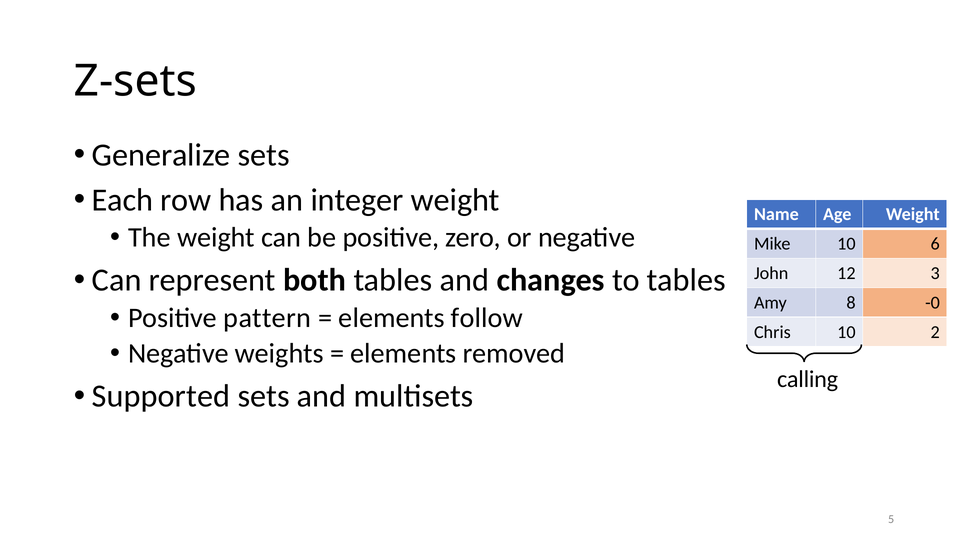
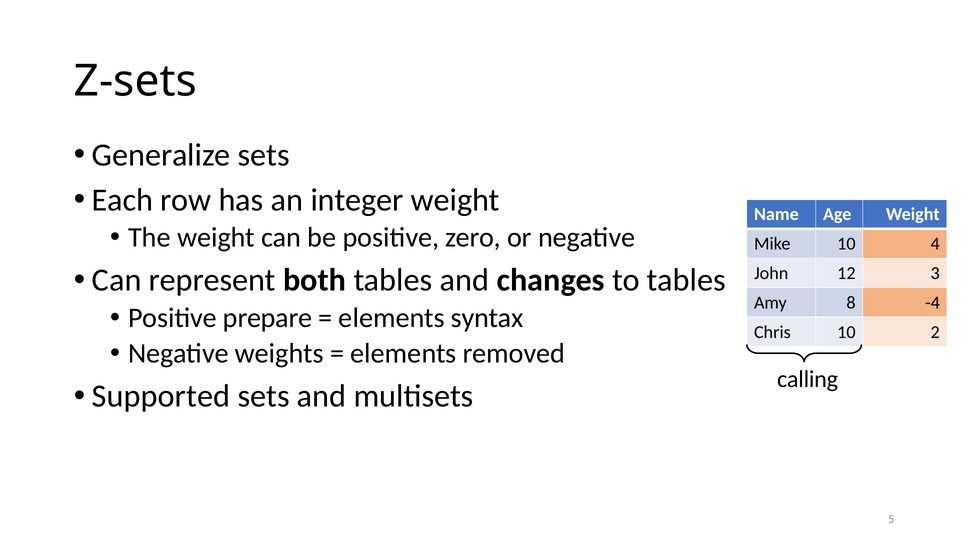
6: 6 -> 4 (935, 244)
-0: -0 -> -4 (933, 303)
pattern: pattern -> prepare (268, 318)
follow: follow -> syntax (487, 318)
